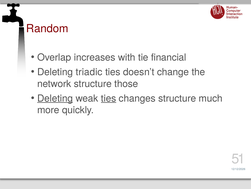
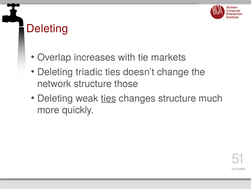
Random: Random -> Deleting (47, 29)
financial: financial -> markets (169, 57)
Deleting underline: present -> none (55, 98)
